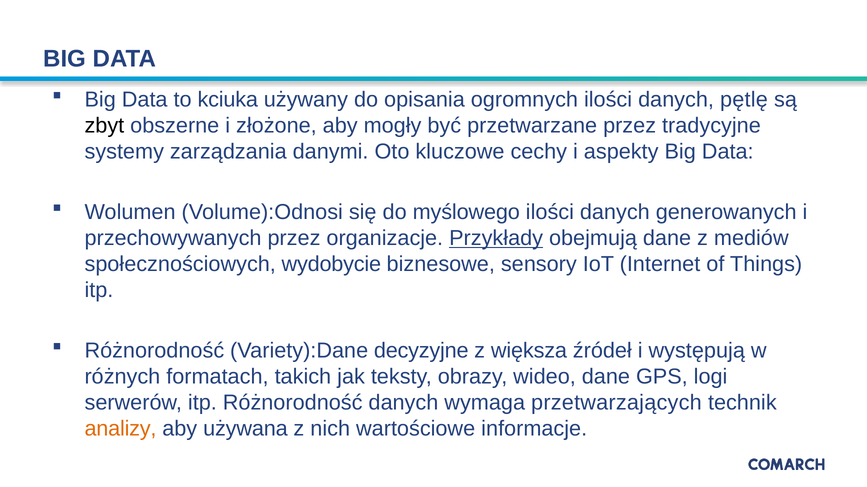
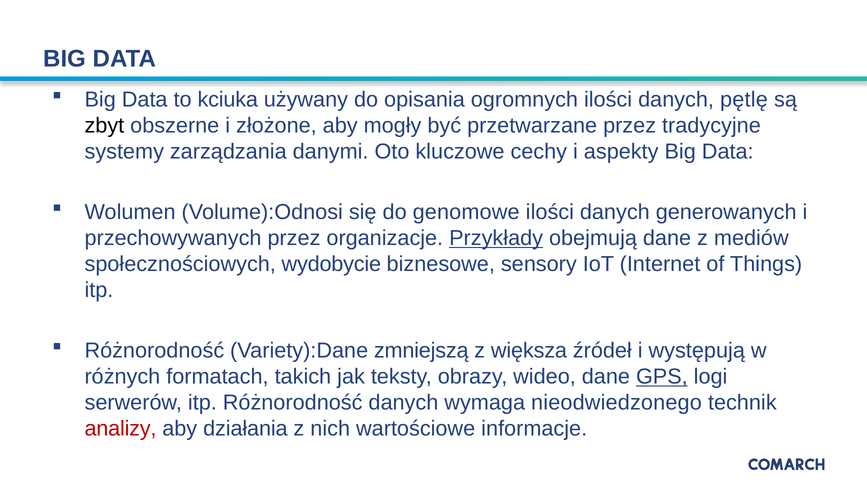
myślowego: myślowego -> genomowe (466, 212)
decyzyjne: decyzyjne -> zmniejszą (421, 351)
GPS underline: none -> present (662, 377)
przetwarzających: przetwarzających -> nieodwiedzonego (616, 403)
analizy colour: orange -> red (121, 429)
używana: używana -> działania (245, 429)
